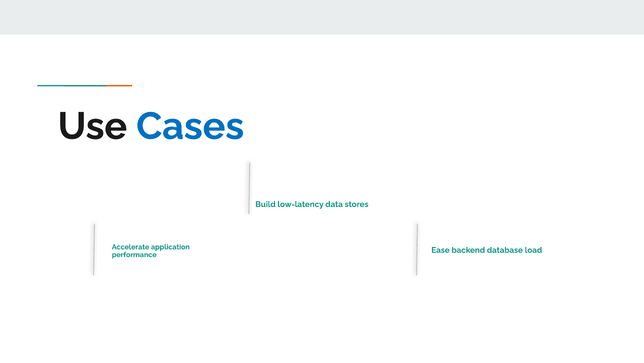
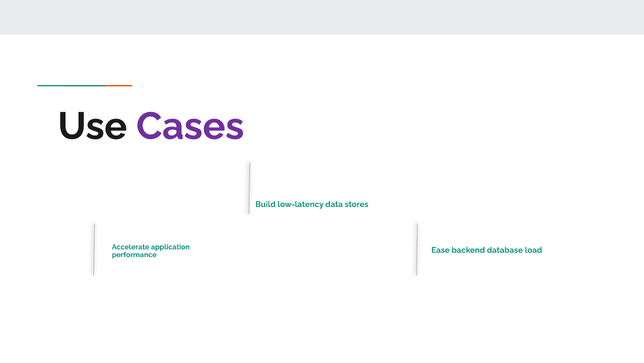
Cases colour: blue -> purple (190, 126)
